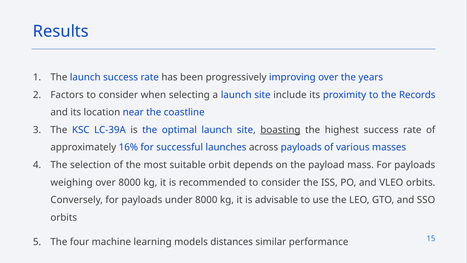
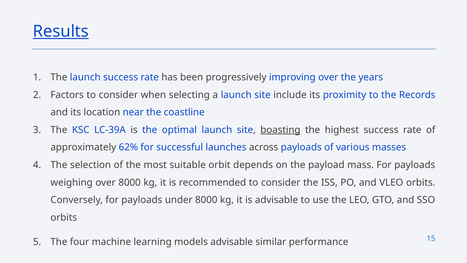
Results underline: none -> present (61, 31)
16%: 16% -> 62% (128, 147)
models distances: distances -> advisable (232, 242)
